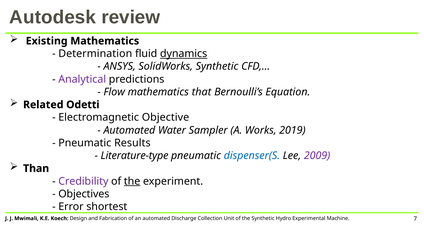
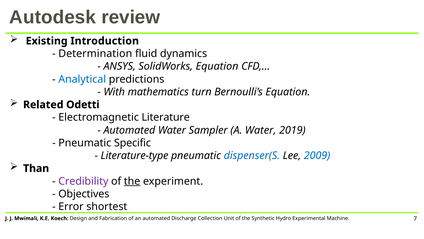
Existing Mathematics: Mathematics -> Introduction (105, 41)
dynamics underline: present -> none (184, 54)
SolidWorks Synthetic: Synthetic -> Equation (217, 66)
Analytical colour: purple -> blue (82, 79)
Flow: Flow -> With (114, 92)
that: that -> turn (202, 92)
Objective: Objective -> Literature (166, 117)
A Works: Works -> Water (261, 130)
Results: Results -> Specific (133, 143)
2009 colour: purple -> blue (317, 155)
